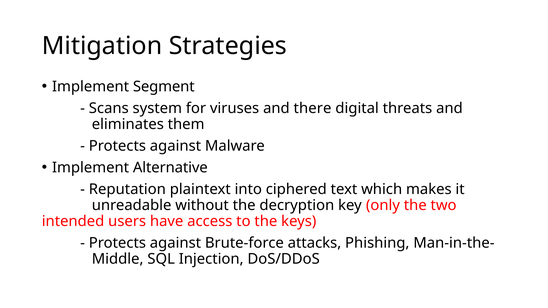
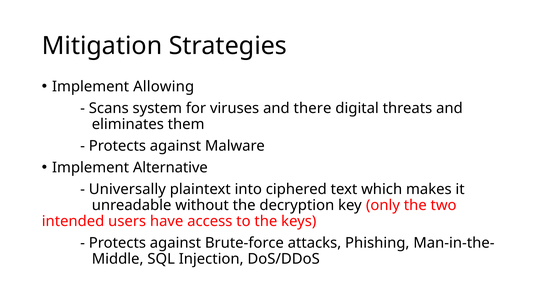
Segment: Segment -> Allowing (164, 87)
Reputation: Reputation -> Universally (127, 189)
